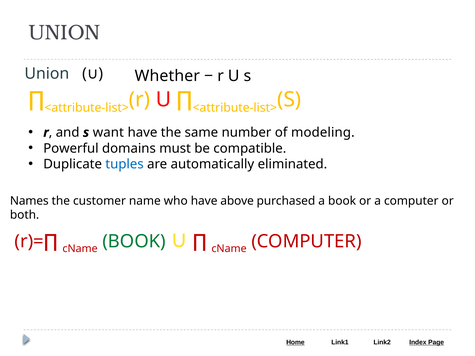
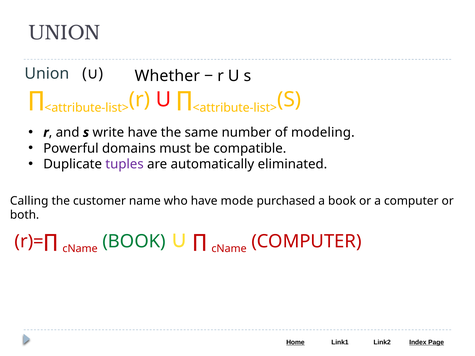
want: want -> write (108, 133)
tuples colour: blue -> purple (125, 164)
Names: Names -> Calling (29, 201)
above: above -> mode (237, 201)
